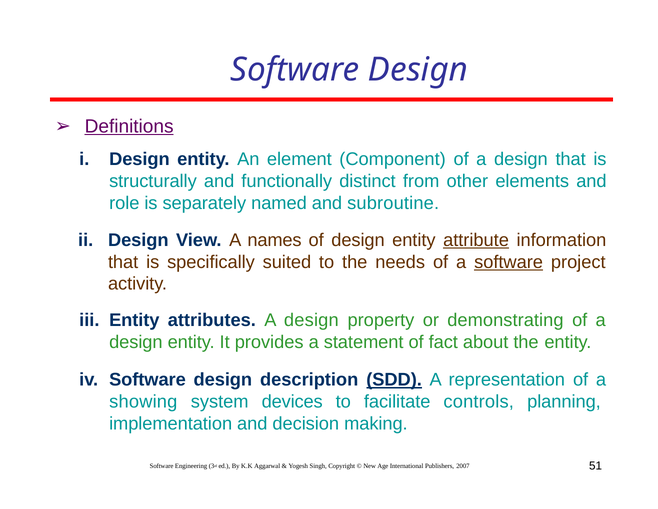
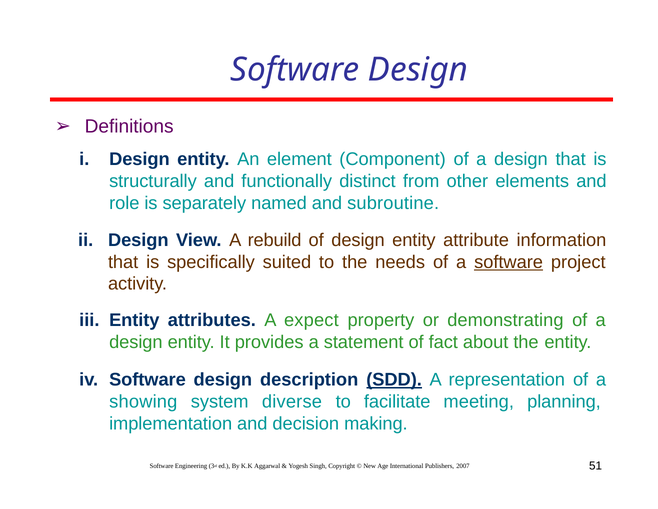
Definitions underline: present -> none (129, 126)
names: names -> rebuild (275, 240)
attribute underline: present -> none (476, 240)
attributes A design: design -> expect (311, 320)
devices: devices -> diverse (292, 401)
controls: controls -> meeting (479, 401)
